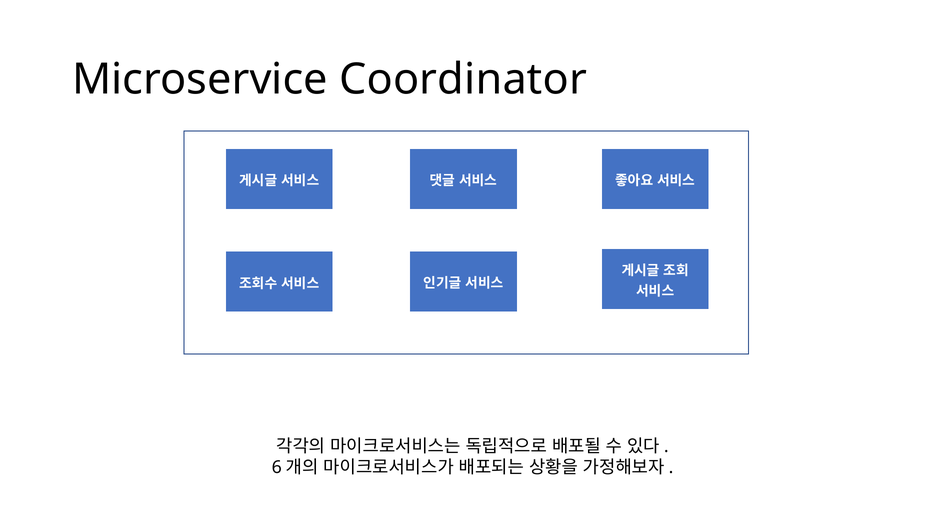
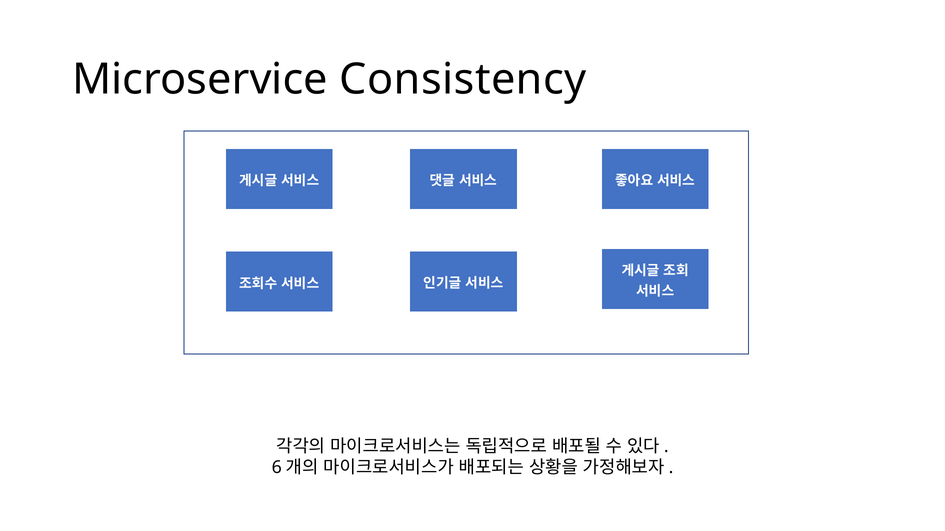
Coordinator: Coordinator -> Consistency (463, 79)
